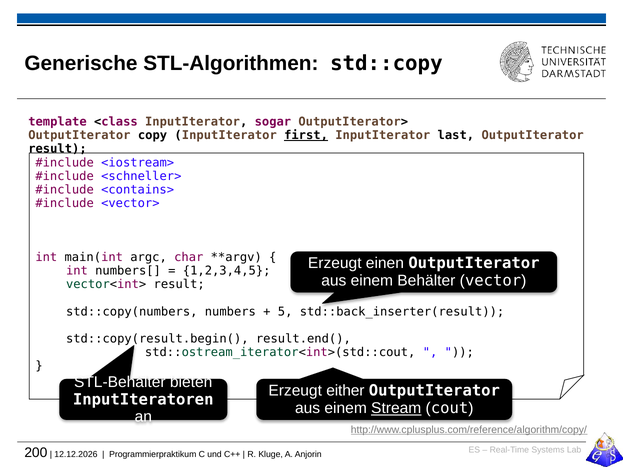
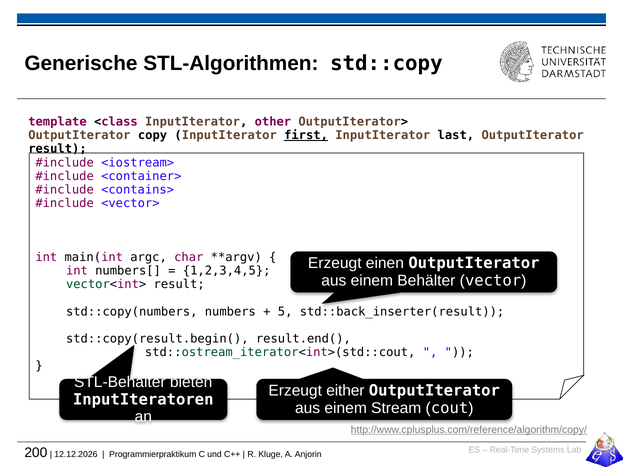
sogar: sogar -> other (273, 122)
<schneller>: <schneller> -> <container> (141, 177)
Stream underline: present -> none (396, 408)
